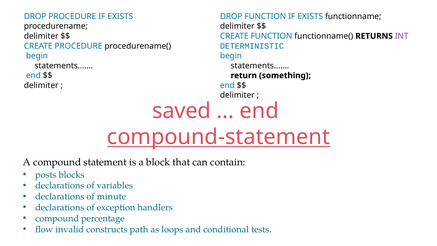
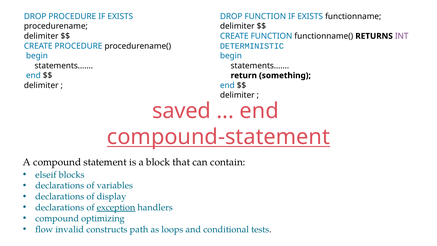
posts: posts -> elseif (46, 175)
minute: minute -> display (112, 196)
exception underline: none -> present (116, 207)
percentage: percentage -> optimizing (103, 218)
